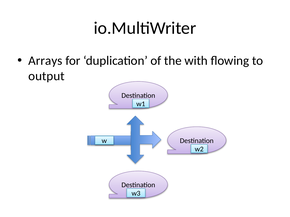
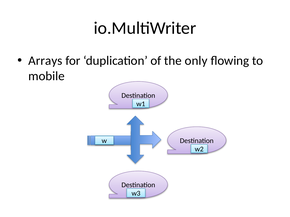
with: with -> only (196, 61)
output: output -> mobile (47, 76)
